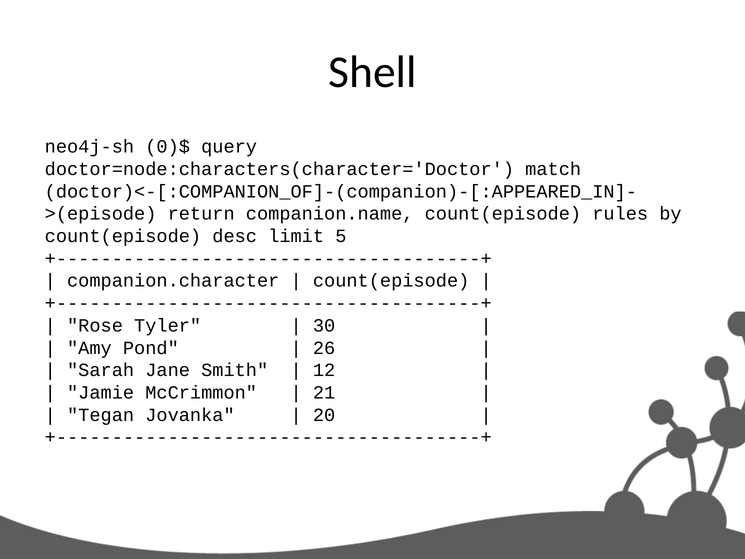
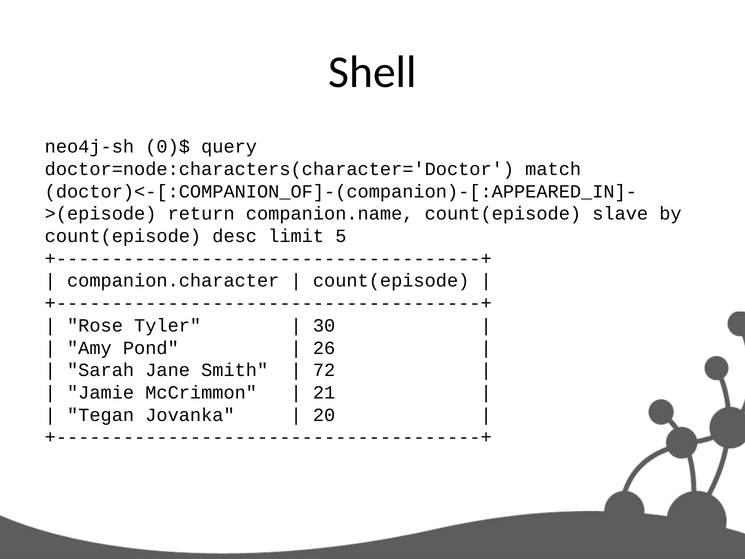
rules: rules -> slave (620, 214)
12: 12 -> 72 (324, 370)
